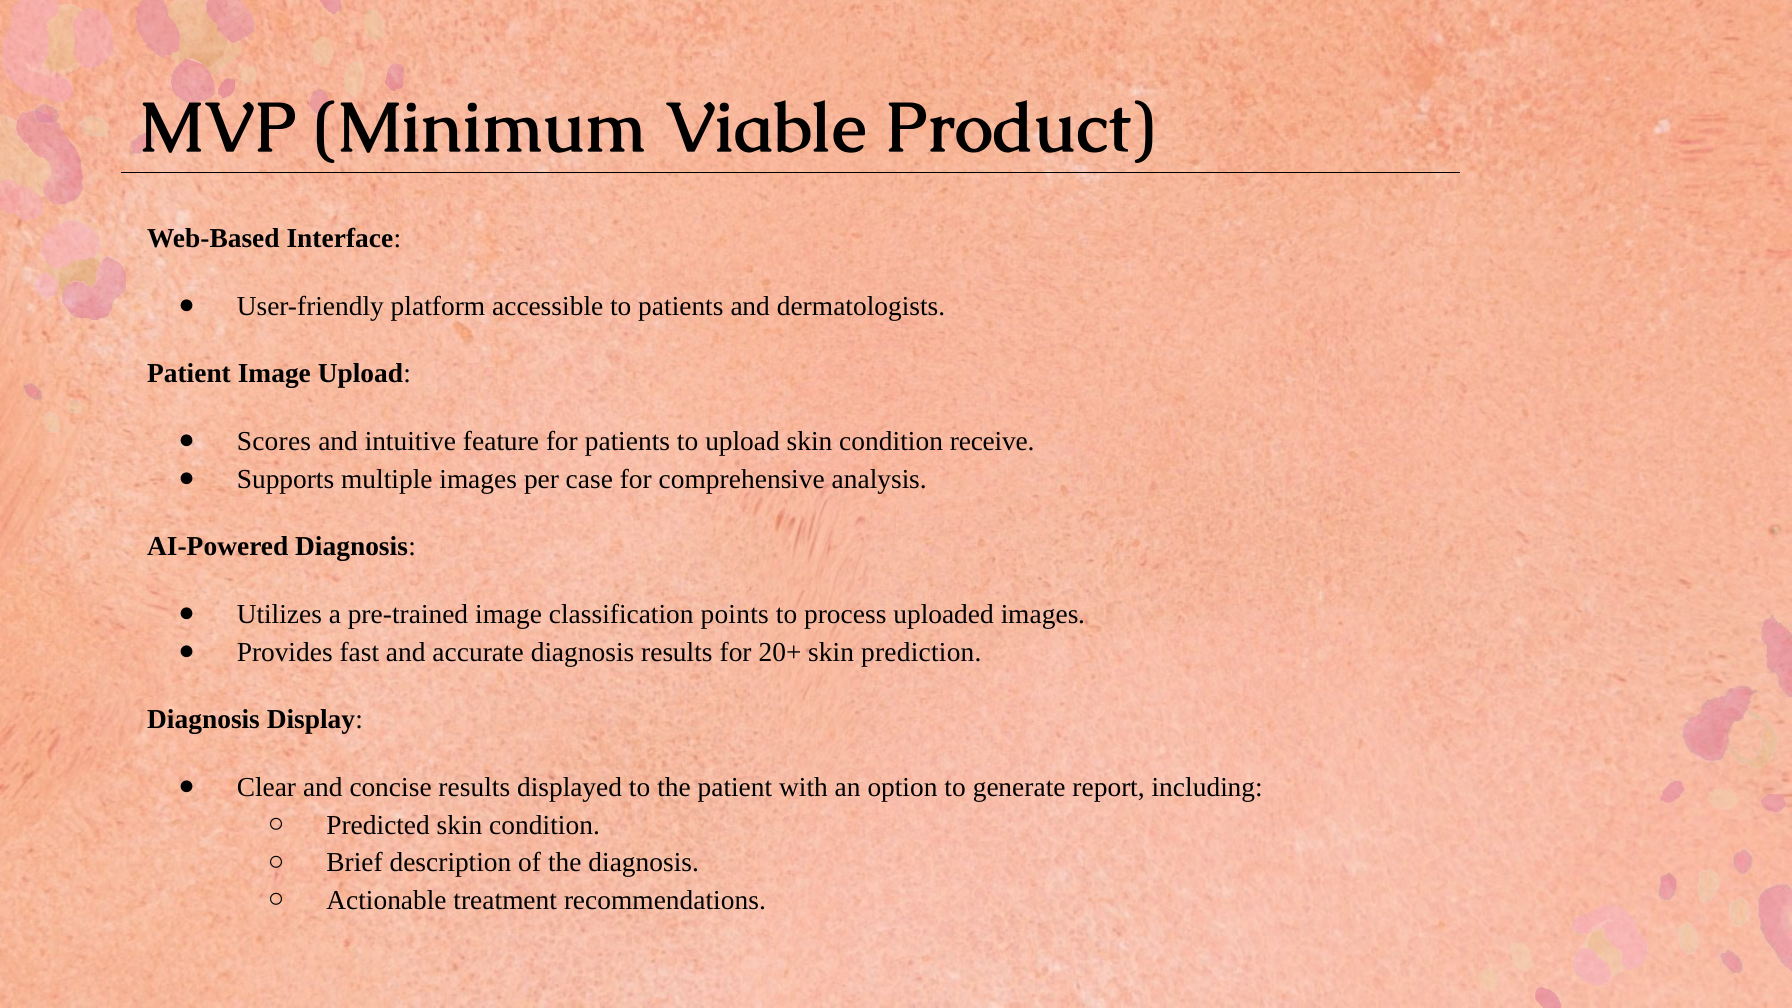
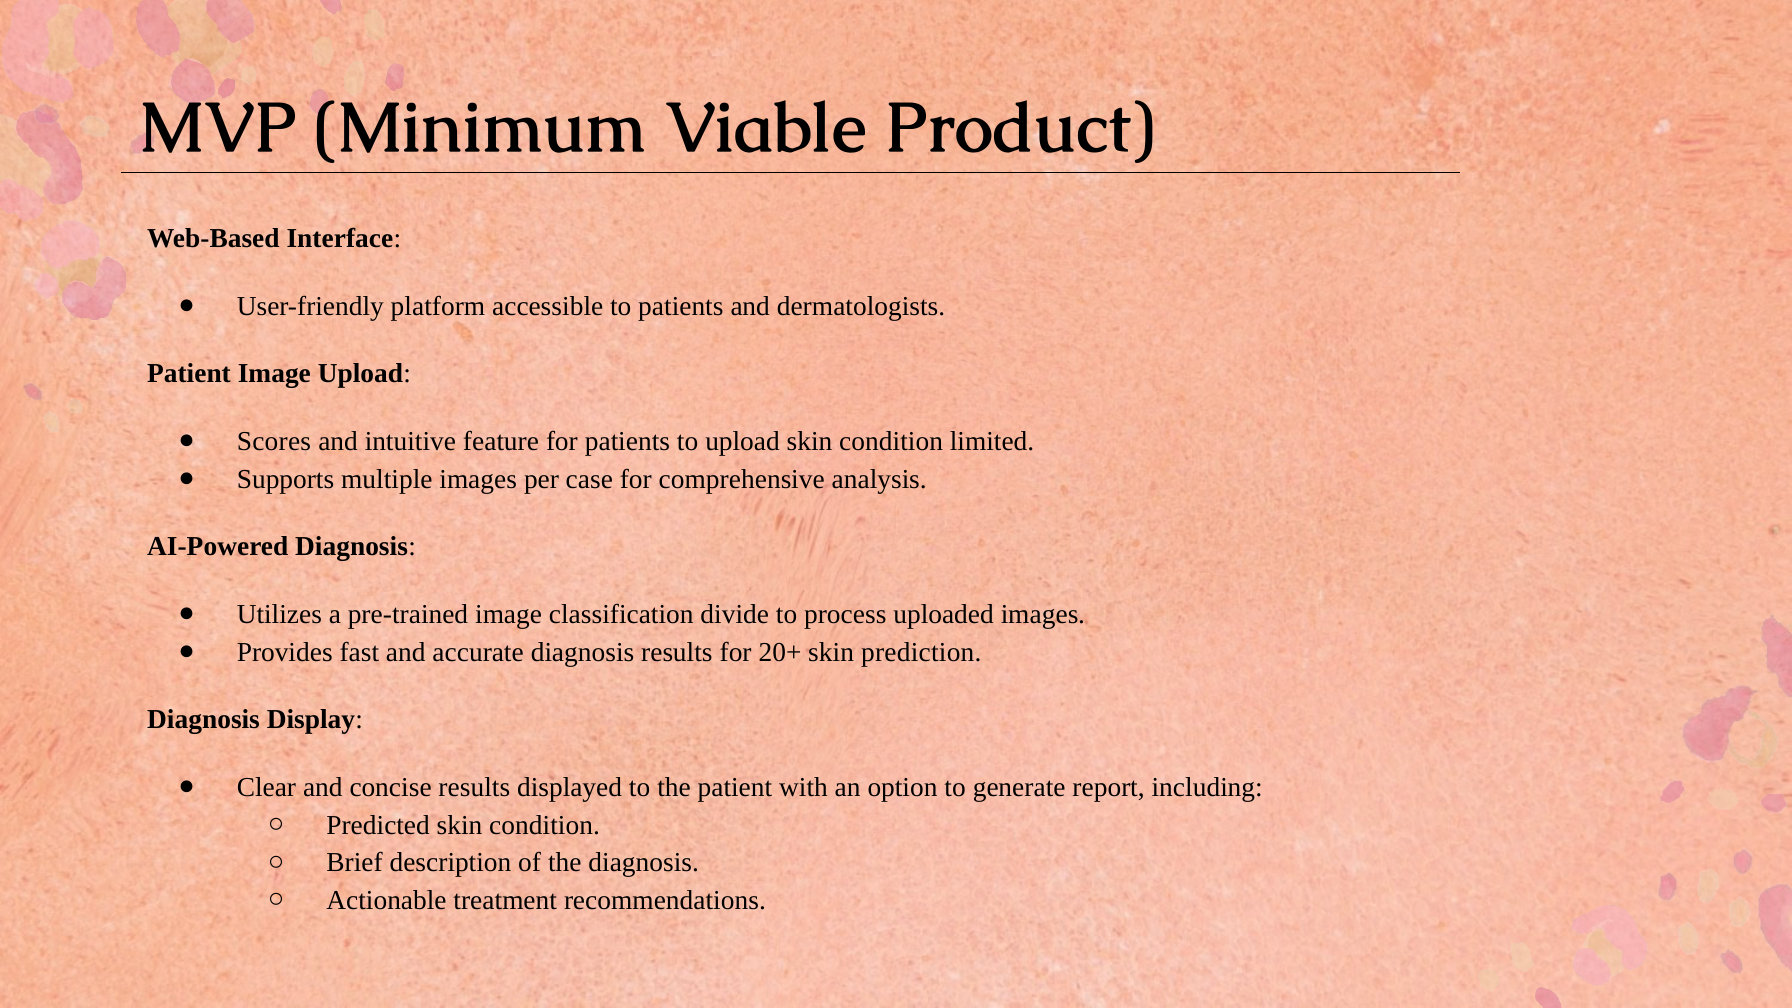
receive: receive -> limited (992, 441)
points: points -> divide (735, 614)
